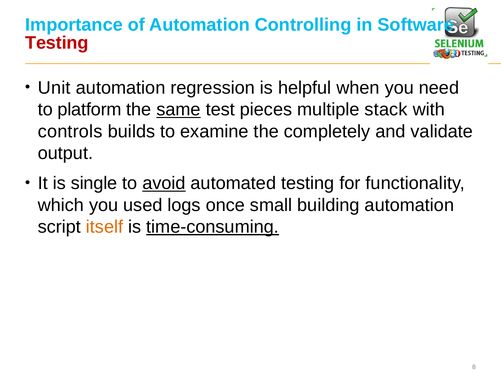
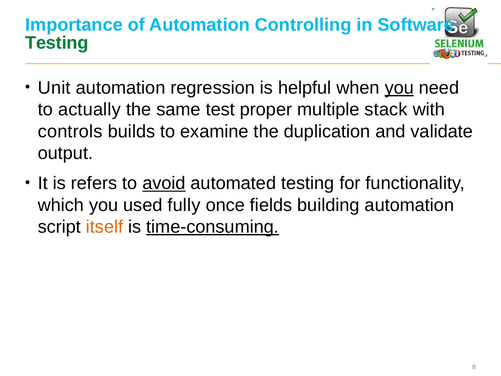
Testing colour: red -> green (57, 43)
you underline: none -> present (399, 88)
platform: platform -> actually (89, 110)
same underline: present -> none (179, 110)
pieces: pieces -> proper (266, 110)
completely: completely -> duplication (327, 131)
single: single -> refers (94, 183)
logs: logs -> fully (184, 205)
small: small -> fields (271, 205)
